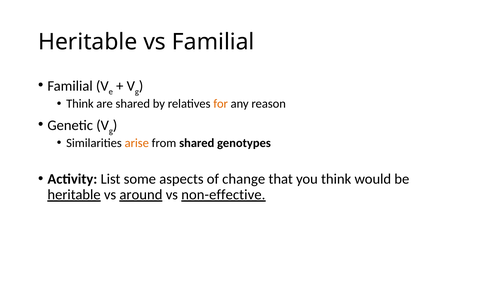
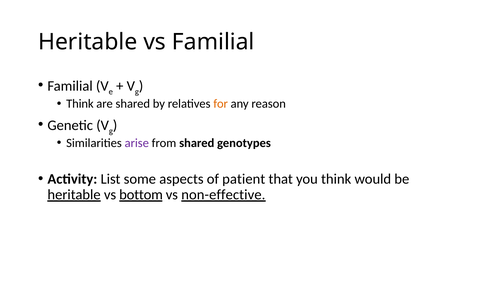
arise colour: orange -> purple (137, 143)
change: change -> patient (244, 179)
around: around -> bottom (141, 195)
